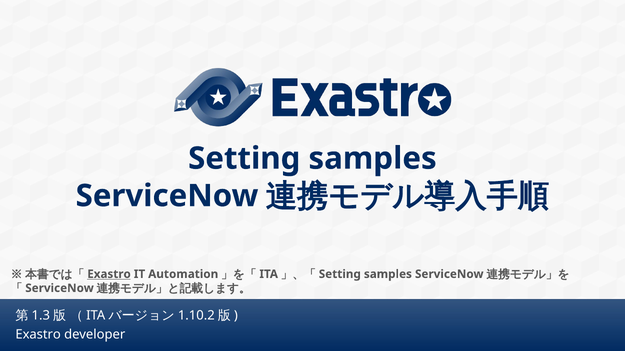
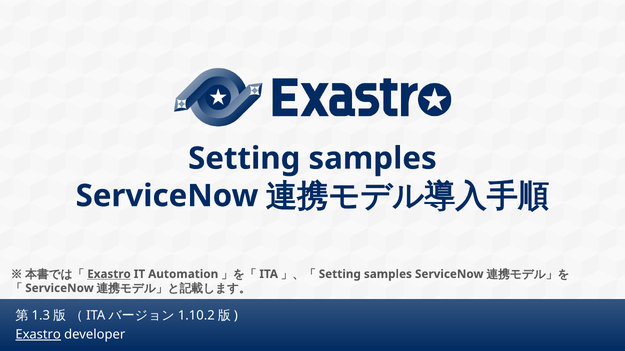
Exastro underline: none -> present (38, 335)
